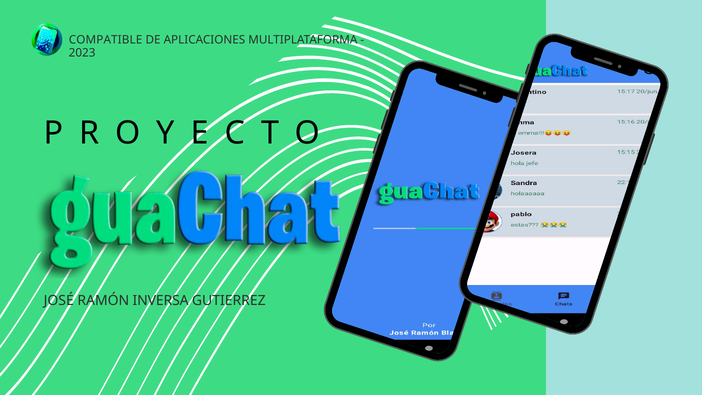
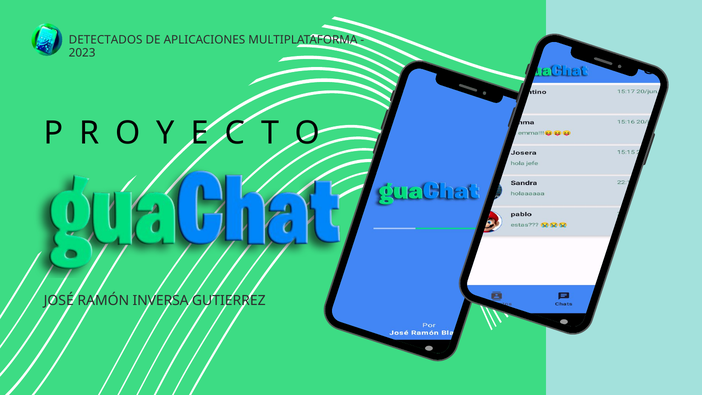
COMPATIBLE: COMPATIBLE -> DETECTADOS (106, 40)
